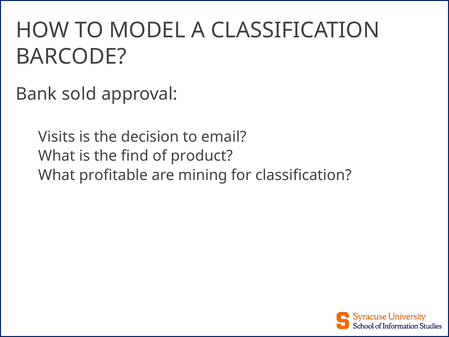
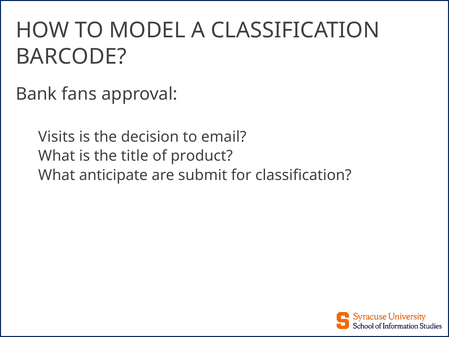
sold: sold -> fans (79, 94)
find: find -> title (135, 156)
profitable: profitable -> anticipate (113, 175)
mining: mining -> submit (203, 175)
